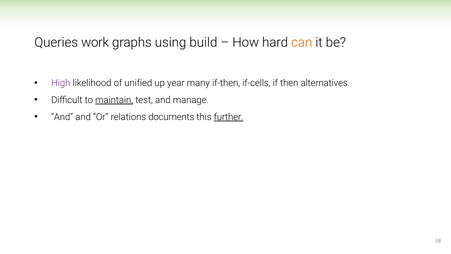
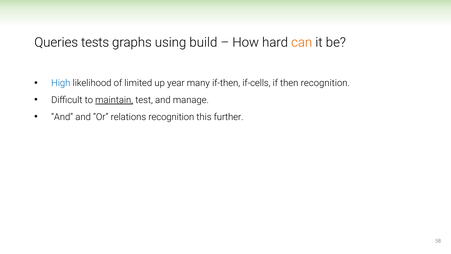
work: work -> tests (95, 42)
High colour: purple -> blue (61, 83)
unified: unified -> limited (138, 83)
then alternatives: alternatives -> recognition (325, 83)
relations documents: documents -> recognition (171, 117)
further underline: present -> none (229, 117)
